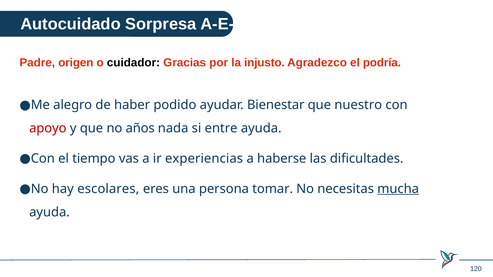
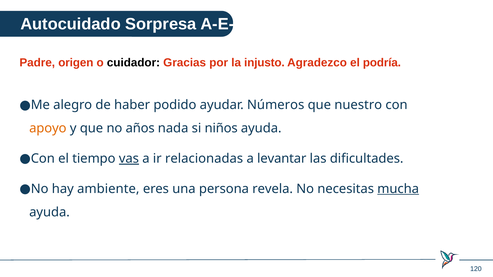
Bienestar: Bienestar -> Números (276, 105)
apoyo colour: red -> orange (48, 128)
entre: entre -> niños (221, 128)
vas underline: none -> present (129, 159)
experiencias: experiencias -> relacionadas (204, 159)
haberse: haberse -> levantar (282, 159)
escolares: escolares -> ambiente (108, 189)
tomar: tomar -> revela (273, 189)
